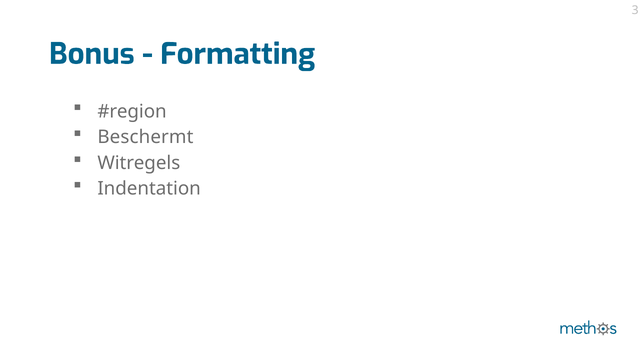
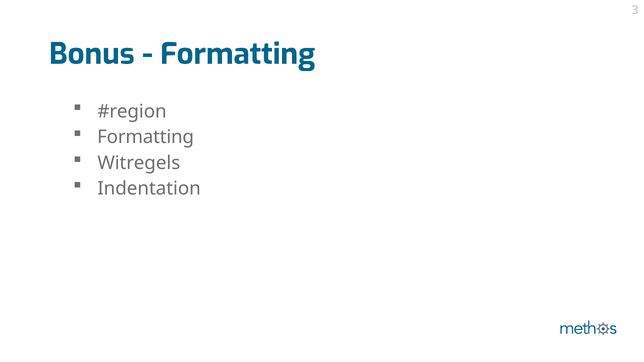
Beschermt: Beschermt -> Formatting (146, 137)
